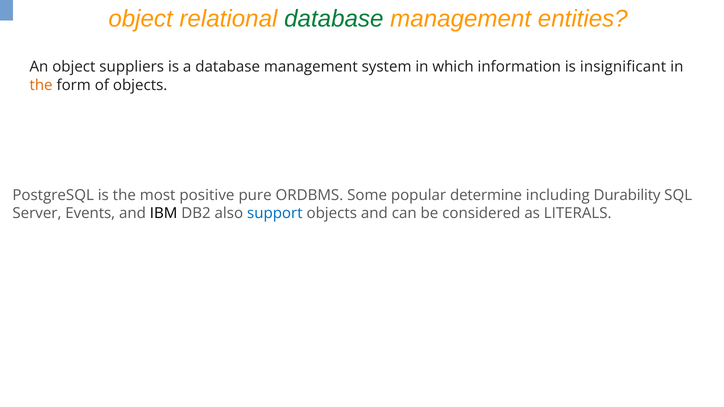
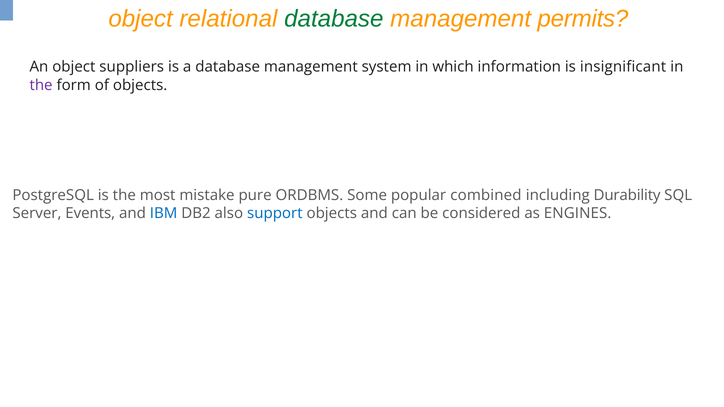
entities: entities -> permits (583, 19)
the colour: orange -> purple (41, 85)
positive: positive -> mistake (207, 195)
determine: determine -> combined (486, 195)
IBM colour: black -> blue (164, 213)
LITERALS: LITERALS -> ENGINES (578, 213)
